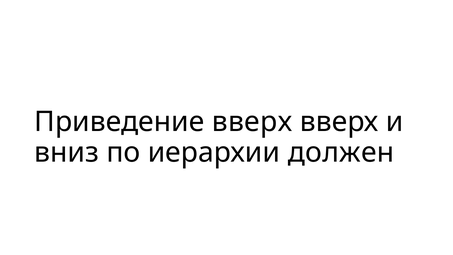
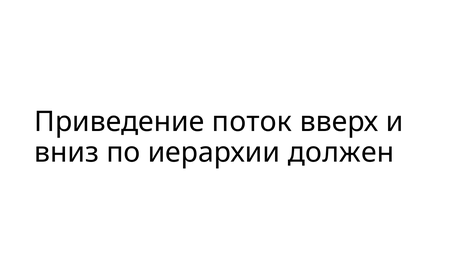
Приведение вверх: вверх -> поток (252, 122)
